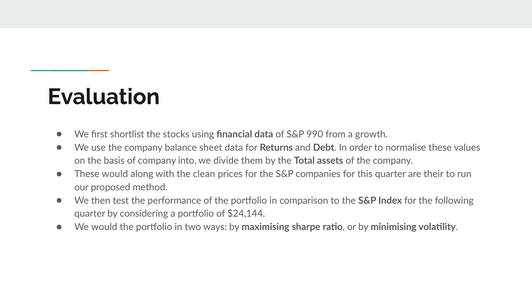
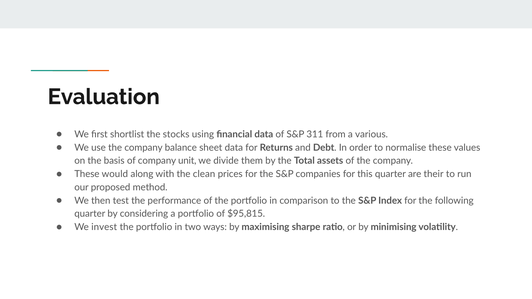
990: 990 -> 311 (315, 134)
growth: growth -> various (372, 134)
into: into -> unit (187, 161)
$24,144: $24,144 -> $95,815 (246, 214)
We would: would -> invest (104, 227)
